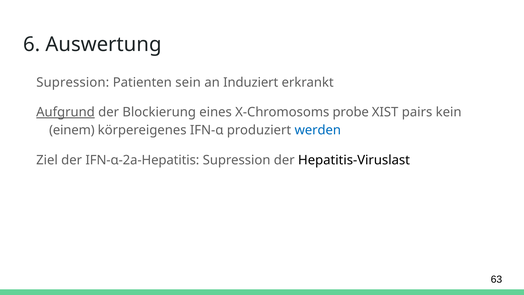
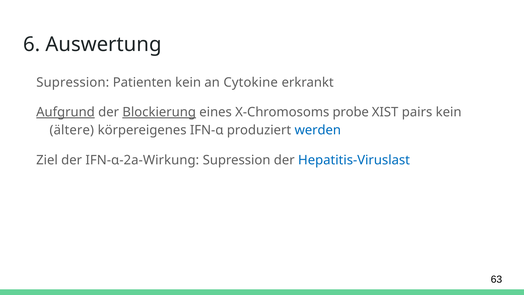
Patienten sein: sein -> kein (188, 82)
Induziert: Induziert -> Cytokine (251, 82)
Blockierung underline: none -> present (159, 112)
einem: einem -> ältere (72, 130)
IFN-α-2a-Hepatitis: IFN-α-2a-Hepatitis -> IFN-α-2a-Wirkung (142, 160)
Hepatitis-Viruslast colour: black -> blue (354, 160)
